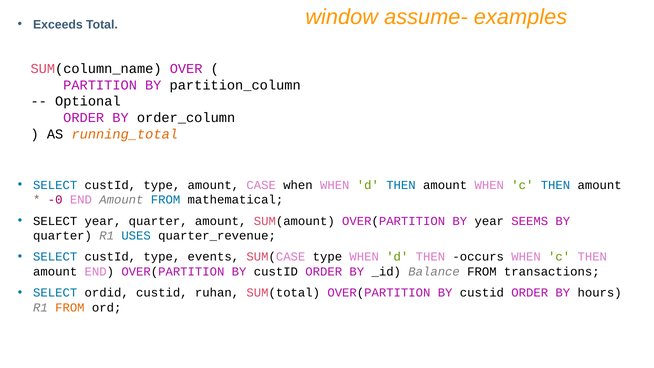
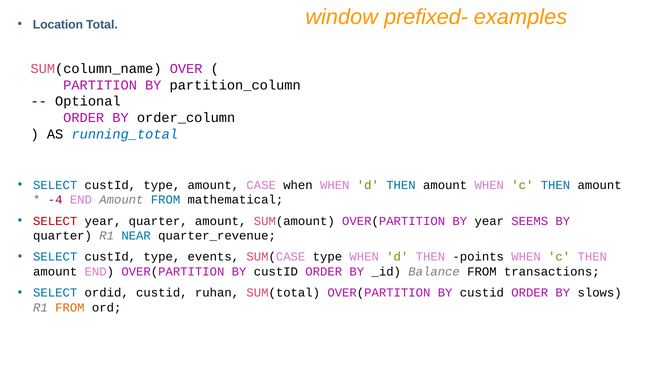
assume-: assume- -> prefixed- (426, 17)
Exceeds: Exceeds -> Location (58, 25)
running_total colour: orange -> blue (125, 134)
-0: -0 -> -4 (55, 200)
SELECT colour: black -> red (55, 221)
USES: USES -> NEAR (136, 236)
occurs: occurs -> points (478, 257)
hours: hours -> slows (600, 293)
